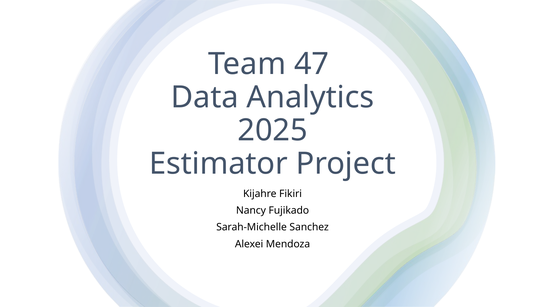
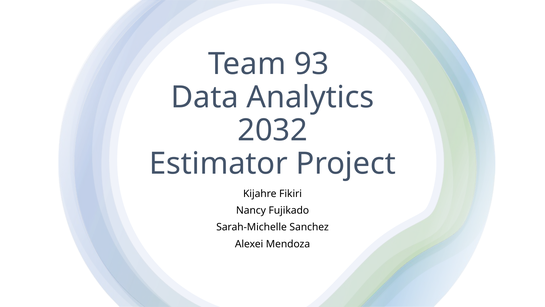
47: 47 -> 93 (312, 64)
2025: 2025 -> 2032 (273, 130)
